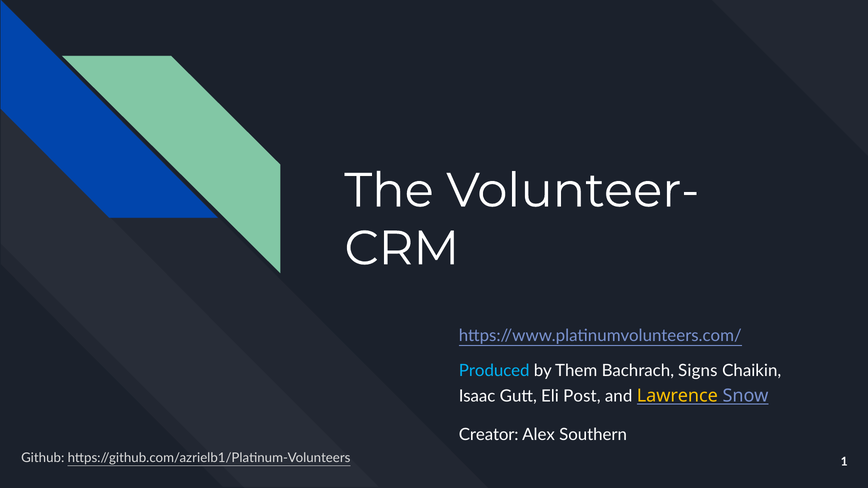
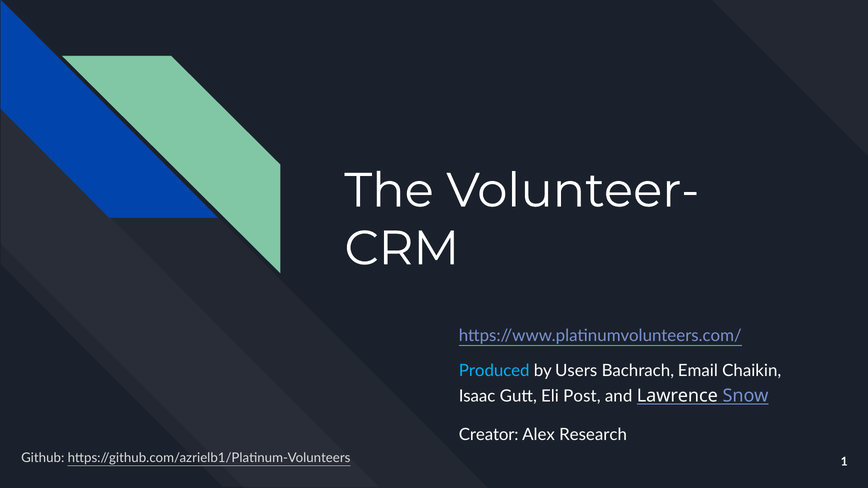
Them: Them -> Users (576, 371)
Signs: Signs -> Email (698, 371)
Lawrence colour: yellow -> white (677, 396)
Southern: Southern -> Research (593, 435)
